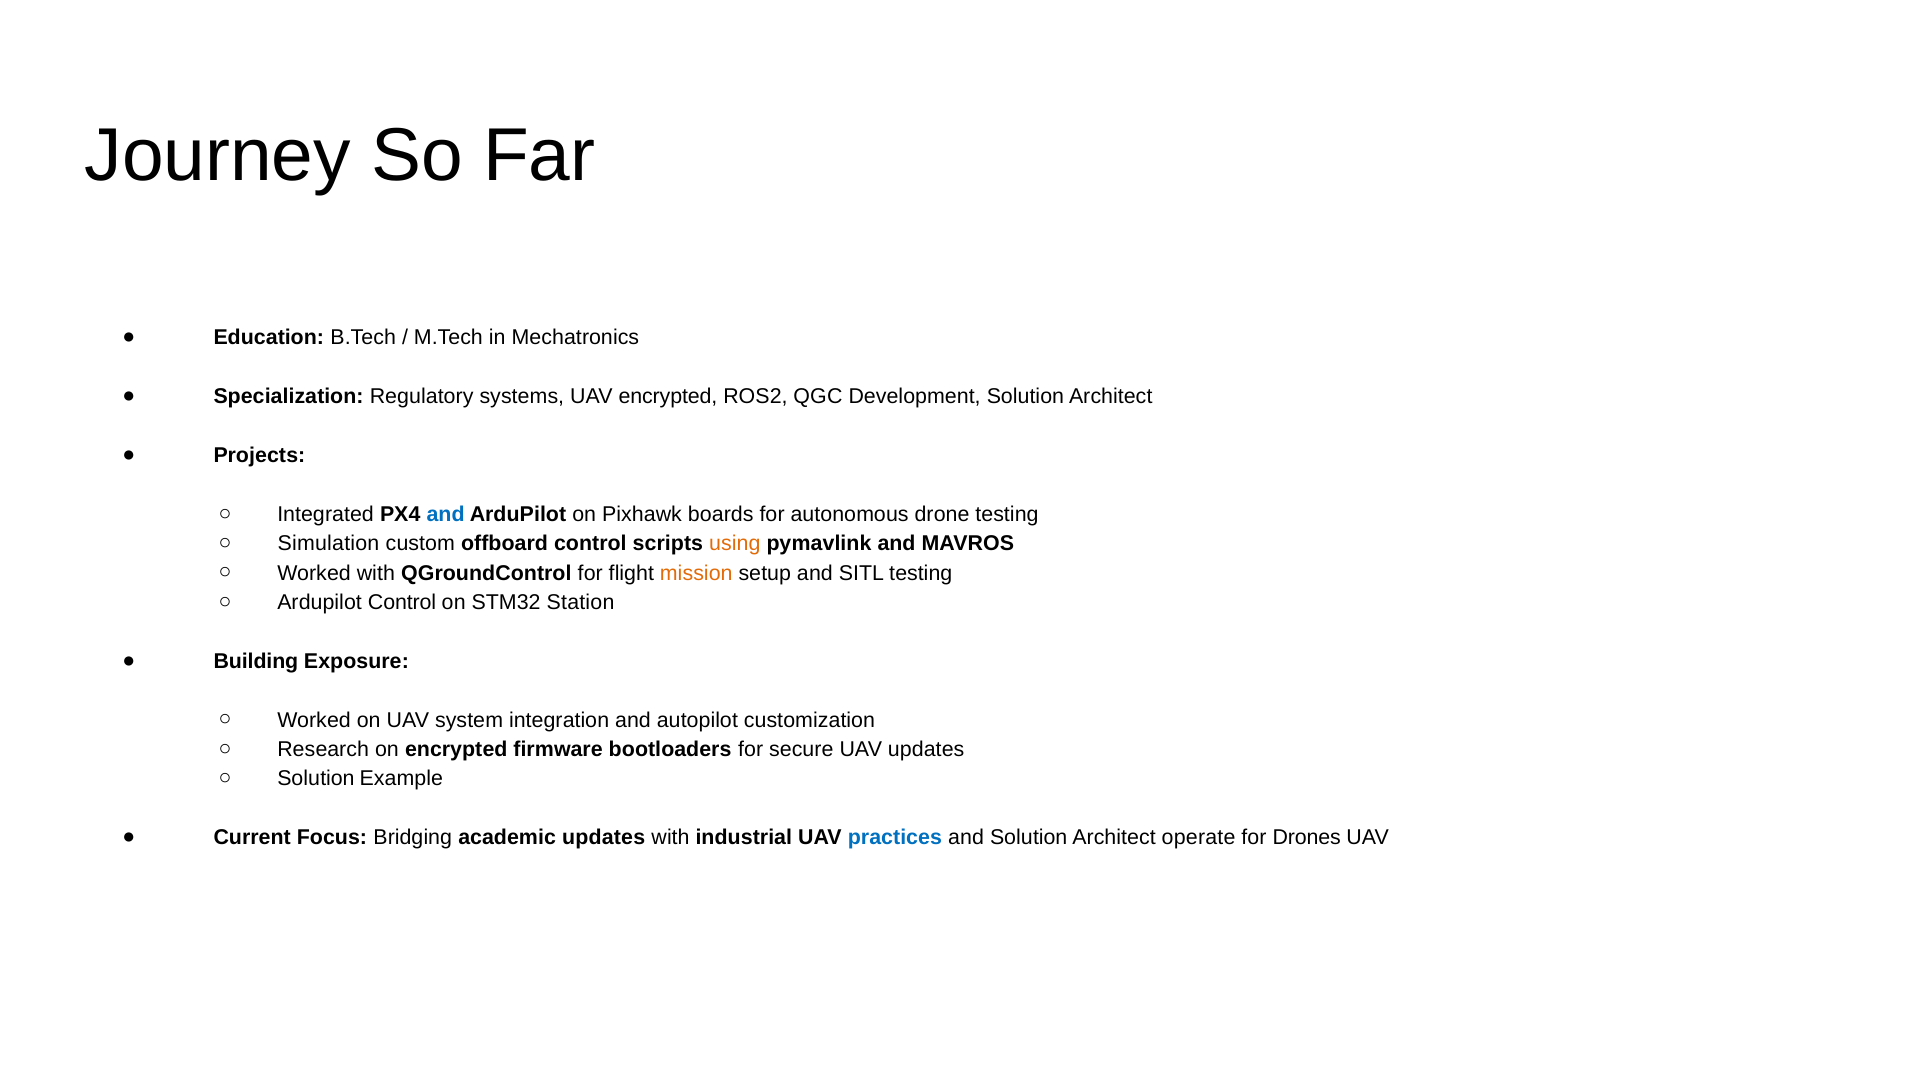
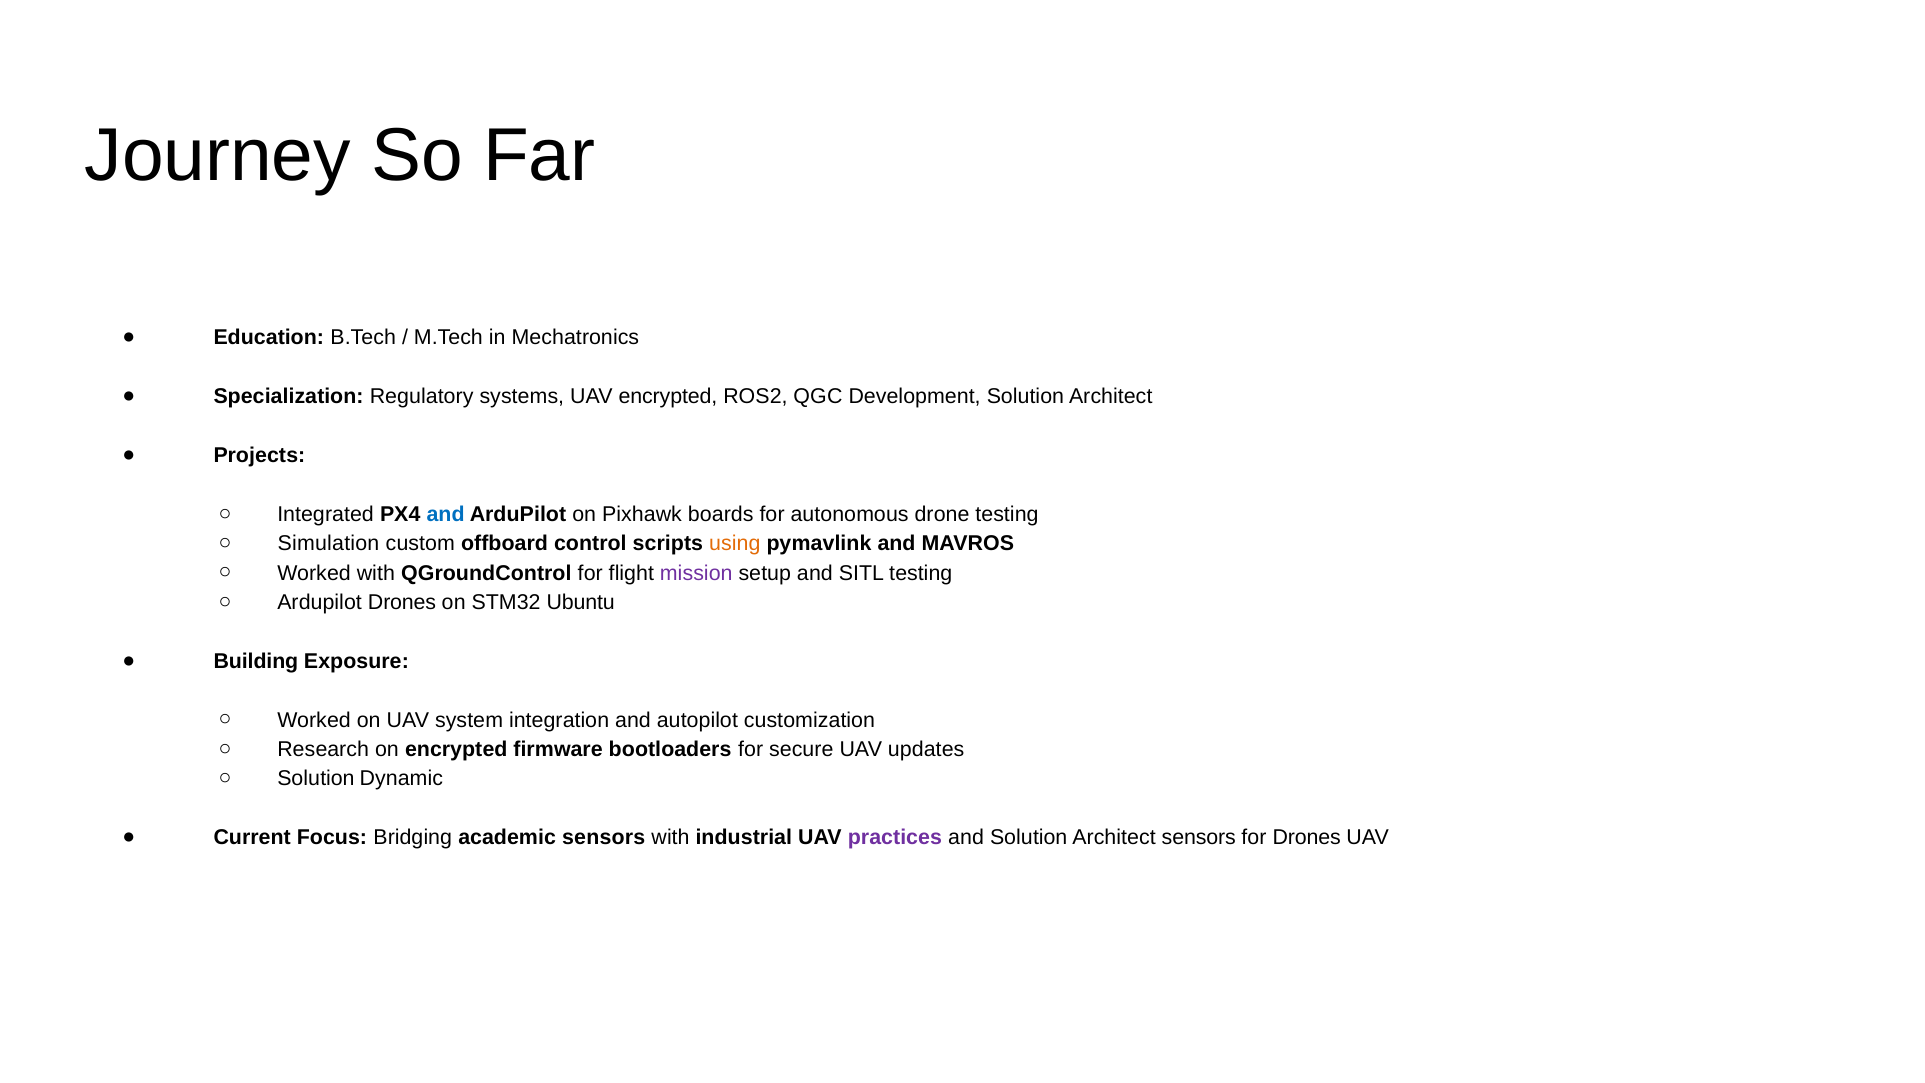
mission colour: orange -> purple (696, 573)
Ardupilot Control: Control -> Drones (402, 602)
Station: Station -> Ubuntu (581, 602)
Example: Example -> Dynamic (401, 779)
academic updates: updates -> sensors (604, 838)
practices colour: blue -> purple (895, 838)
Architect operate: operate -> sensors (1199, 838)
